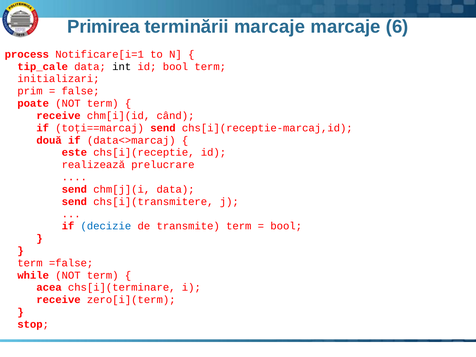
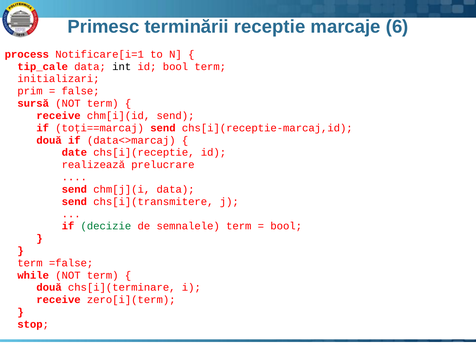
Primirea: Primirea -> Primesc (103, 27)
terminării marcaje: marcaje -> receptie (270, 27)
poate: poate -> sursă (33, 103)
chm[i](id când: când -> send (175, 116)
este: este -> date (74, 152)
decizie colour: blue -> green (106, 226)
transmite: transmite -> semnalele (188, 226)
acea: acea -> două (49, 288)
